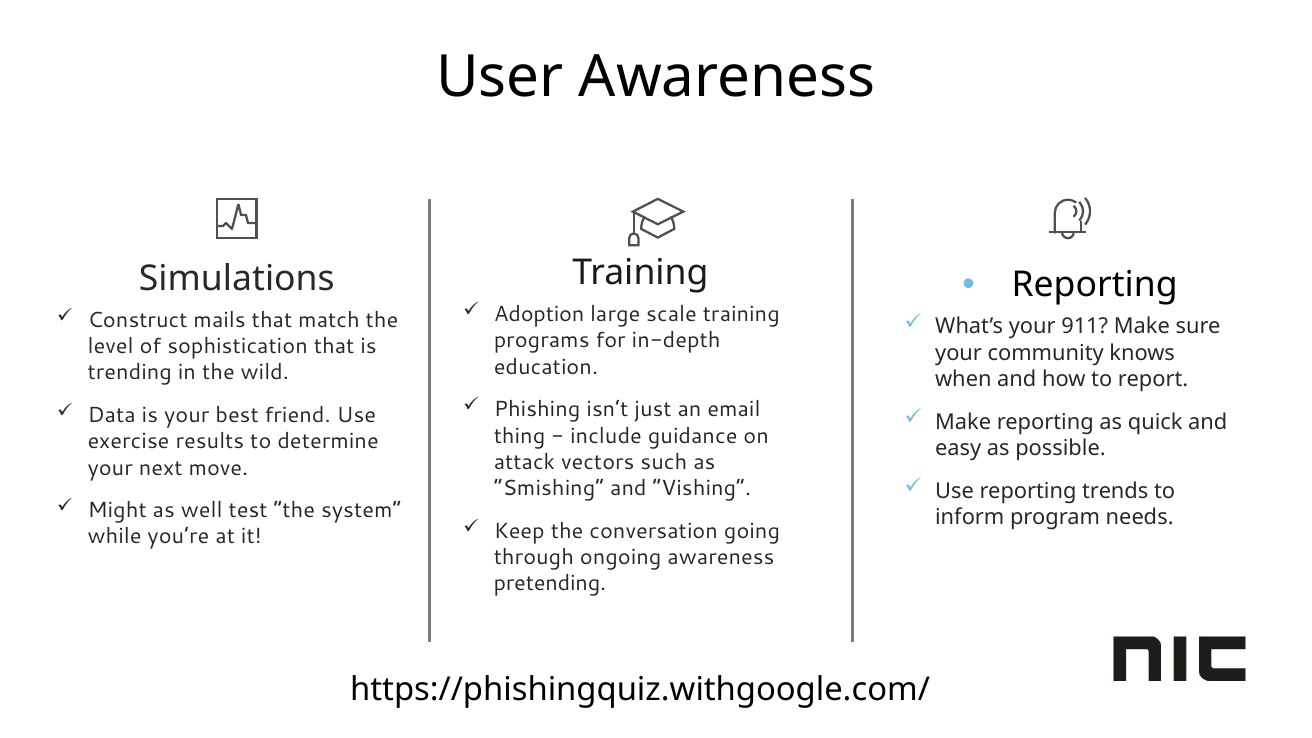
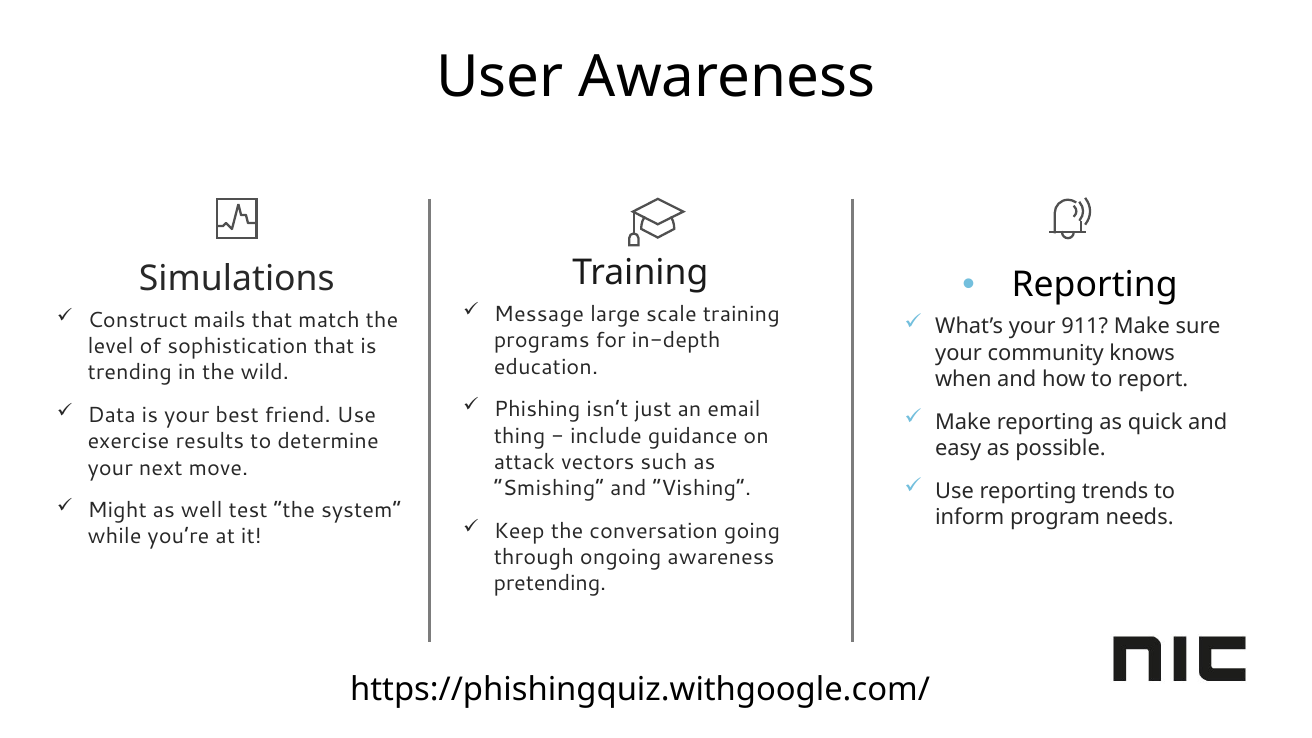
Adoption: Adoption -> Message (539, 315)
